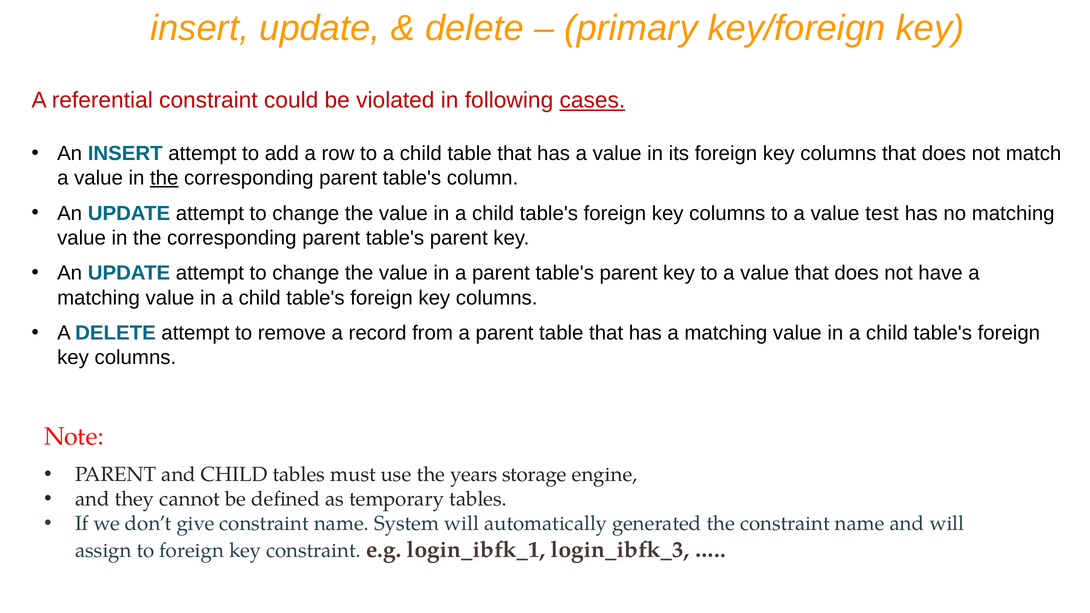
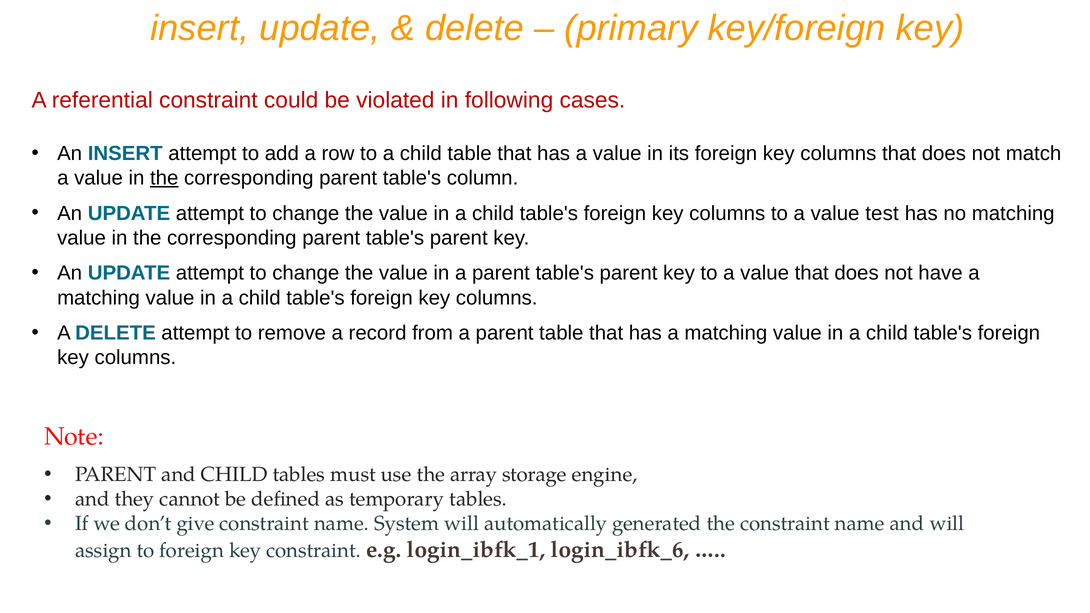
cases underline: present -> none (592, 100)
years: years -> array (474, 475)
login_ibfk_3: login_ibfk_3 -> login_ibfk_6 (620, 550)
